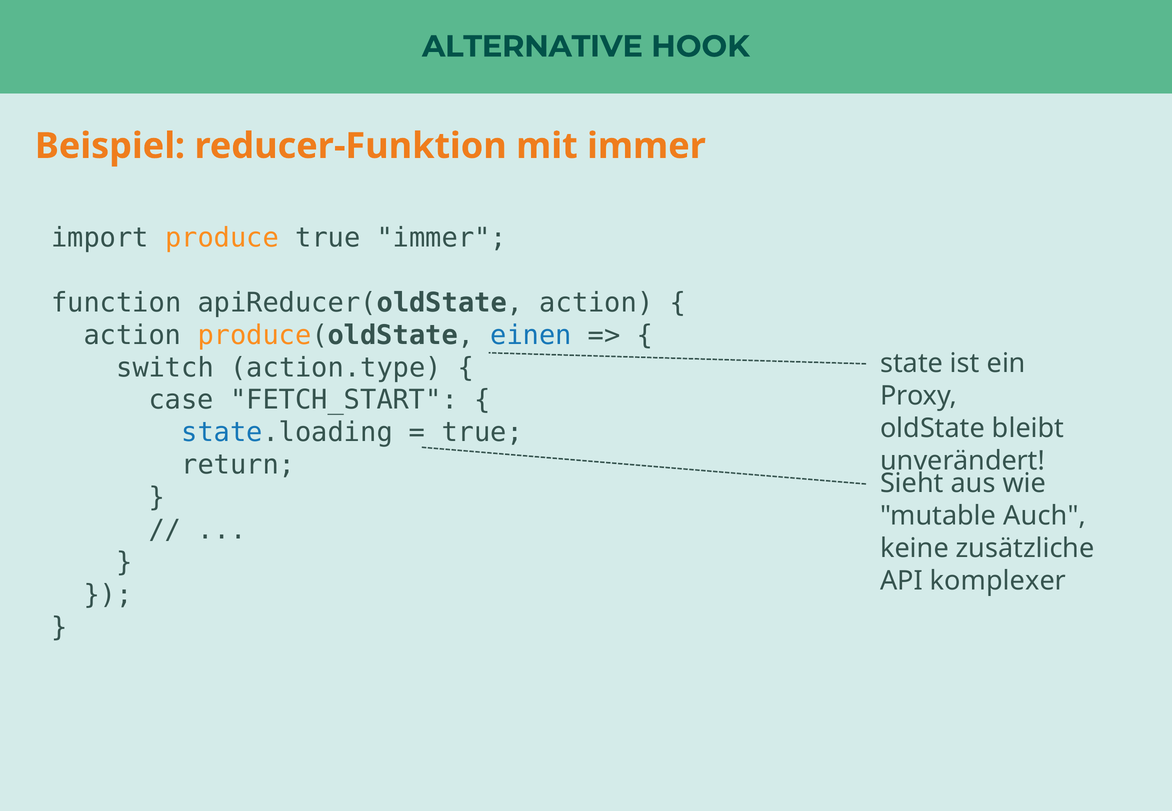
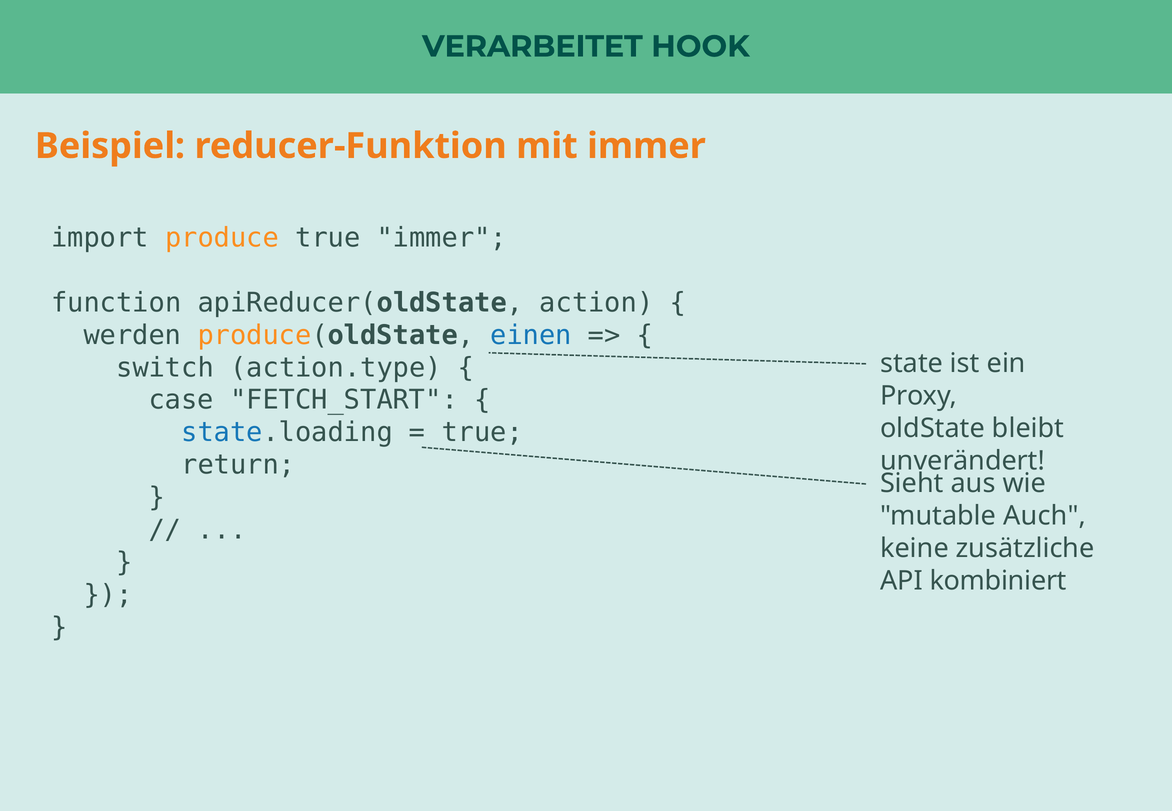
ALTERNATIVE: ALTERNATIVE -> VERARBEITET (532, 46)
action: action -> werden (132, 335)
komplexer: komplexer -> kombiniert (998, 581)
